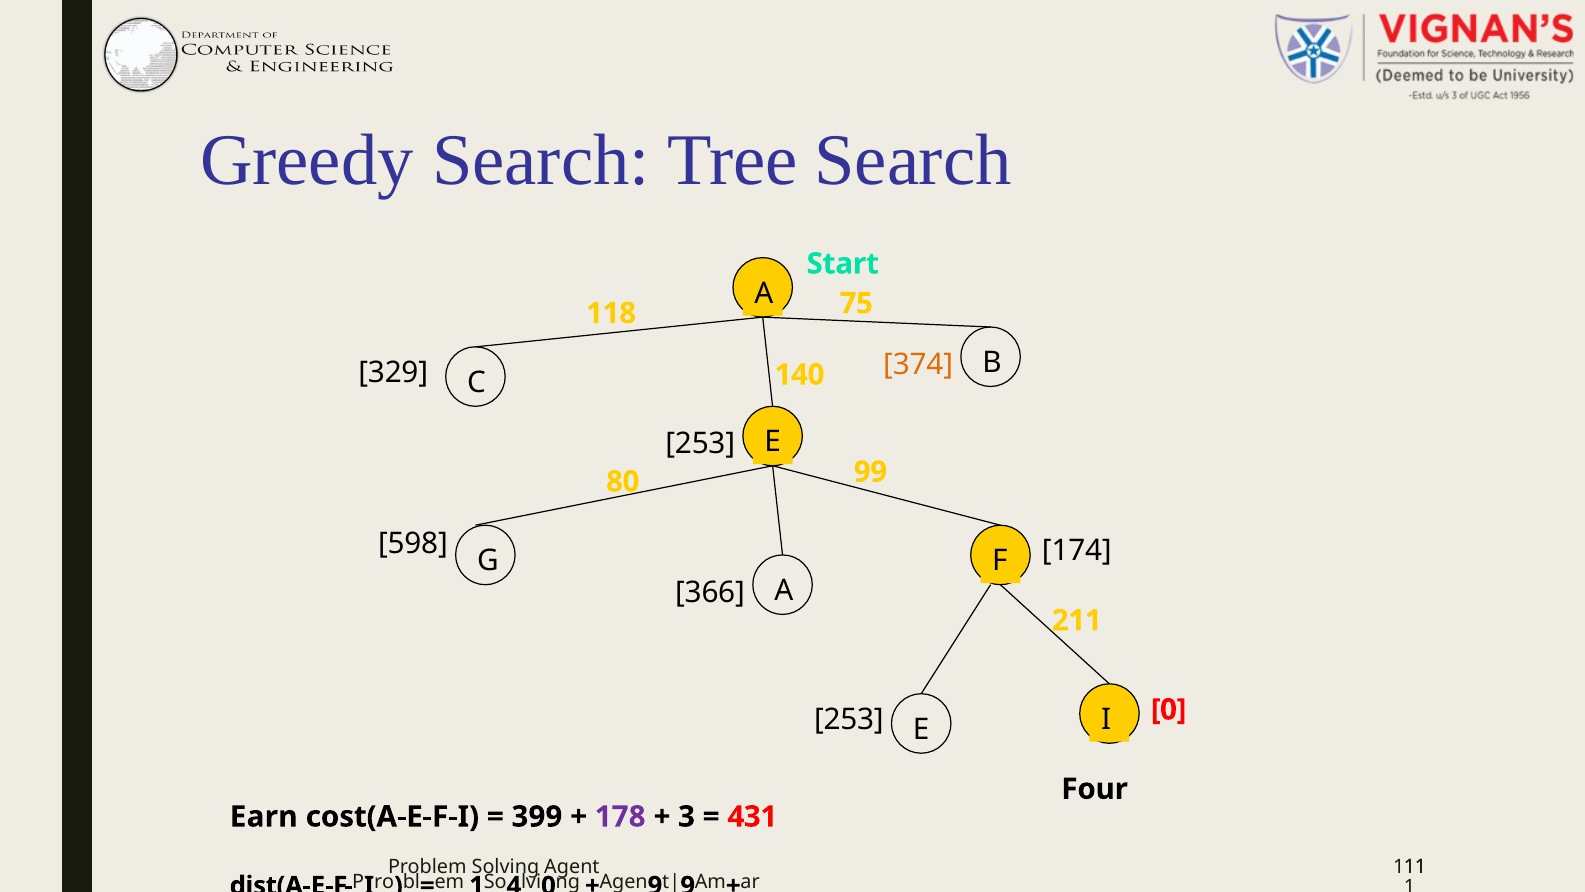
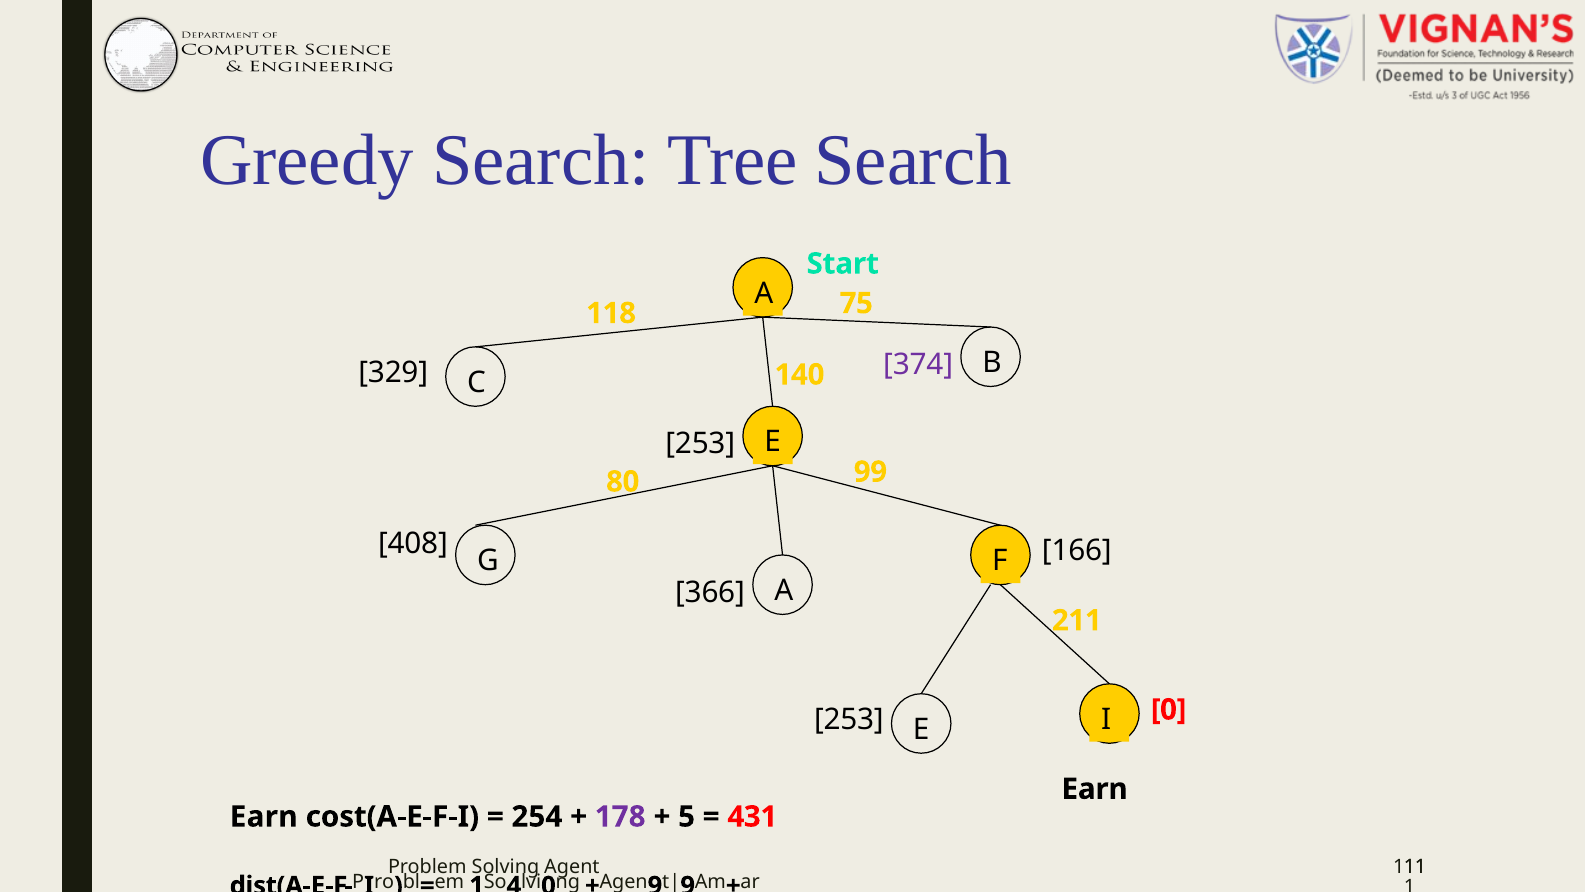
374 colour: orange -> purple (918, 365)
598: 598 -> 408 (413, 543)
174: 174 -> 166 (1077, 551)
Four: Four -> Earn (1095, 789)
399: 399 -> 254 (537, 816)
3: 3 -> 5 (687, 816)
